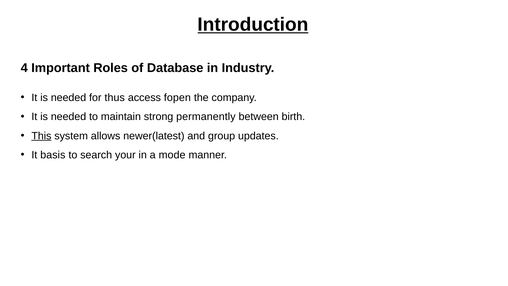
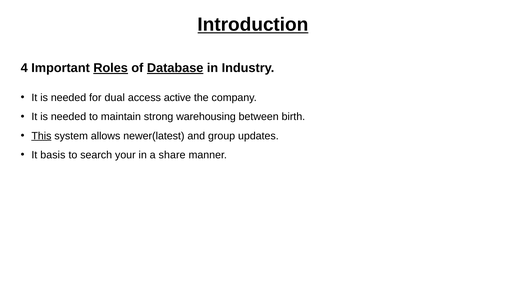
Roles underline: none -> present (111, 68)
Database underline: none -> present (175, 68)
thus: thus -> dual (115, 98)
fopen: fopen -> active (177, 98)
permanently: permanently -> warehousing (206, 117)
mode: mode -> share (172, 155)
